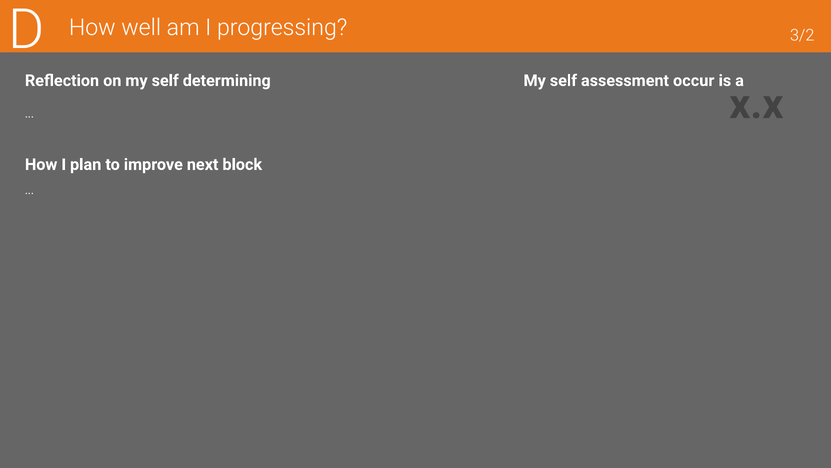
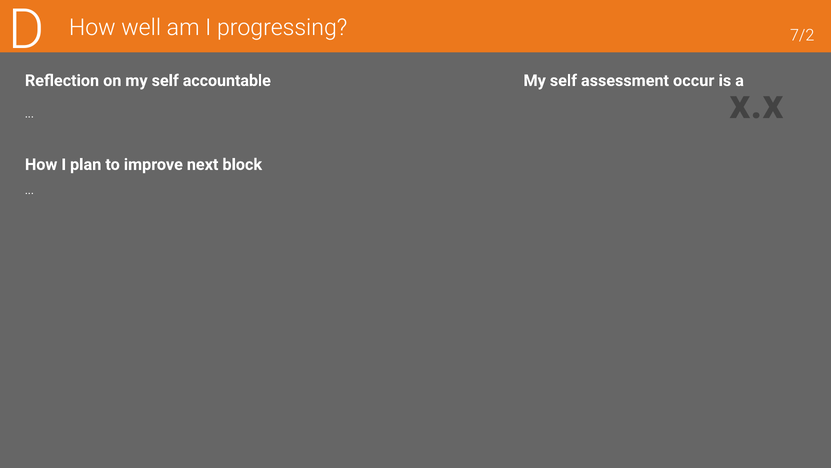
3/2: 3/2 -> 7/2 (802, 35)
determining: determining -> accountable (227, 81)
